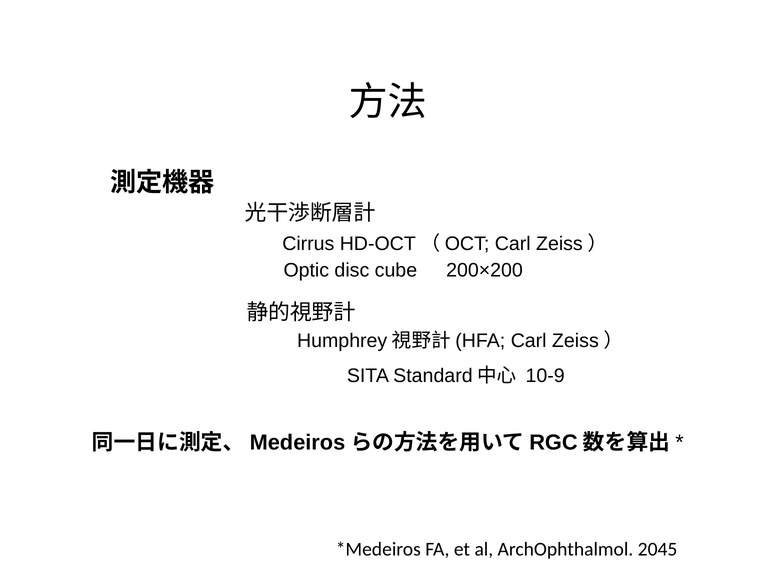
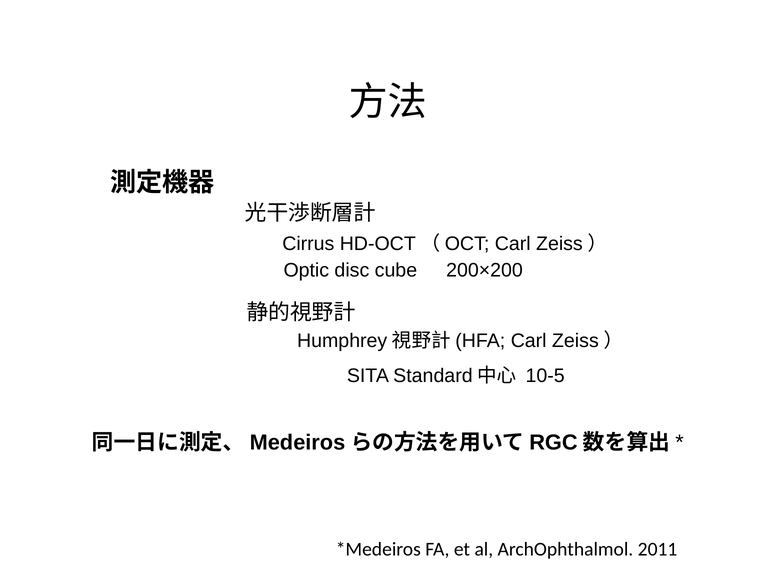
10-9: 10-9 -> 10-5 (545, 376)
2045: 2045 -> 2011 (658, 549)
